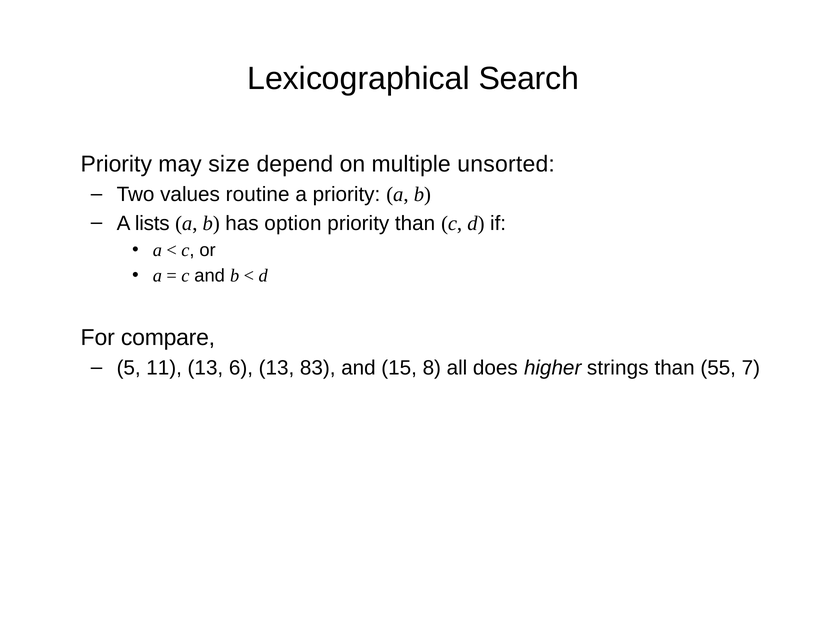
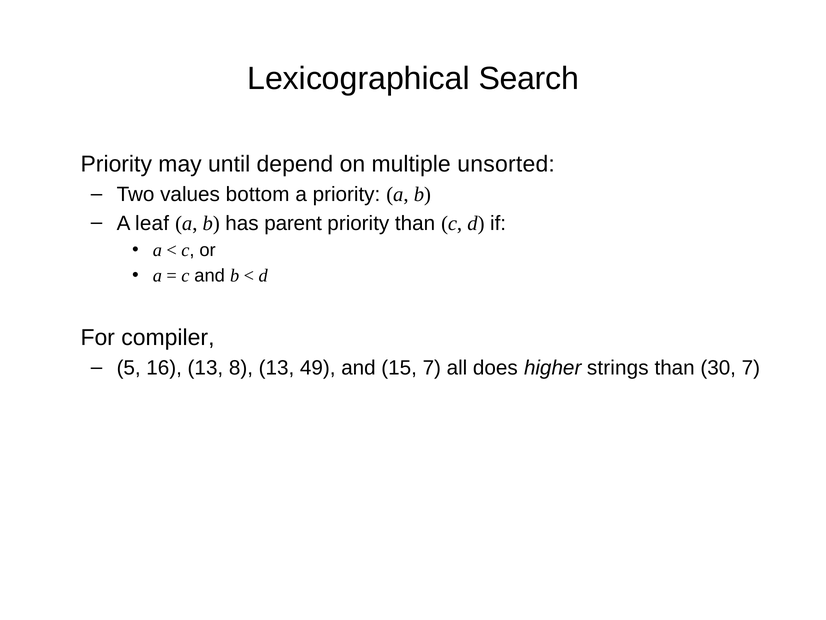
size: size -> until (229, 164)
routine: routine -> bottom (258, 194)
lists: lists -> leaf (152, 223)
option: option -> parent (293, 223)
compare: compare -> compiler (168, 338)
11: 11 -> 16 (164, 368)
6: 6 -> 8 (241, 368)
83: 83 -> 49 (318, 368)
15 8: 8 -> 7 (432, 368)
55: 55 -> 30 (718, 368)
